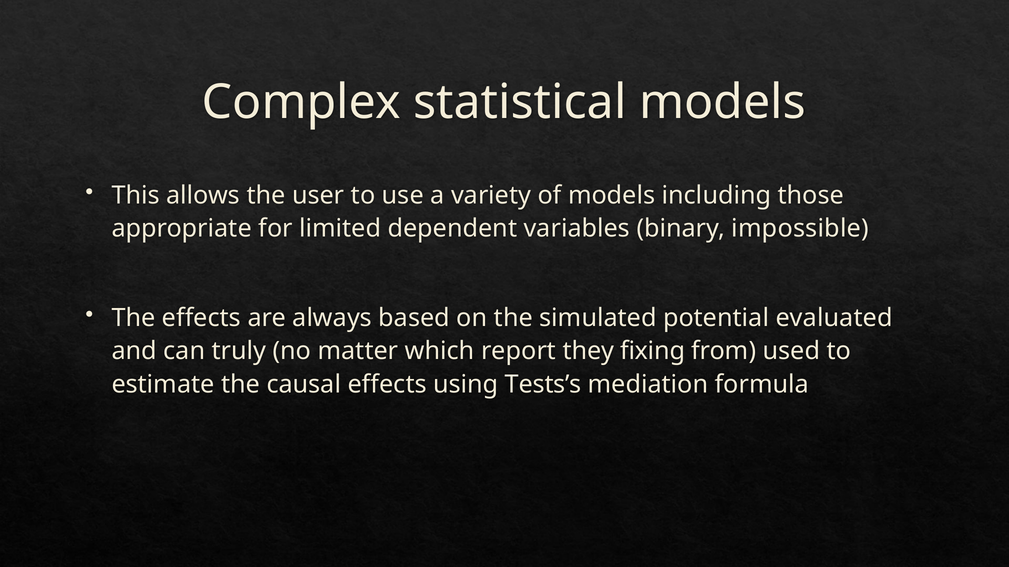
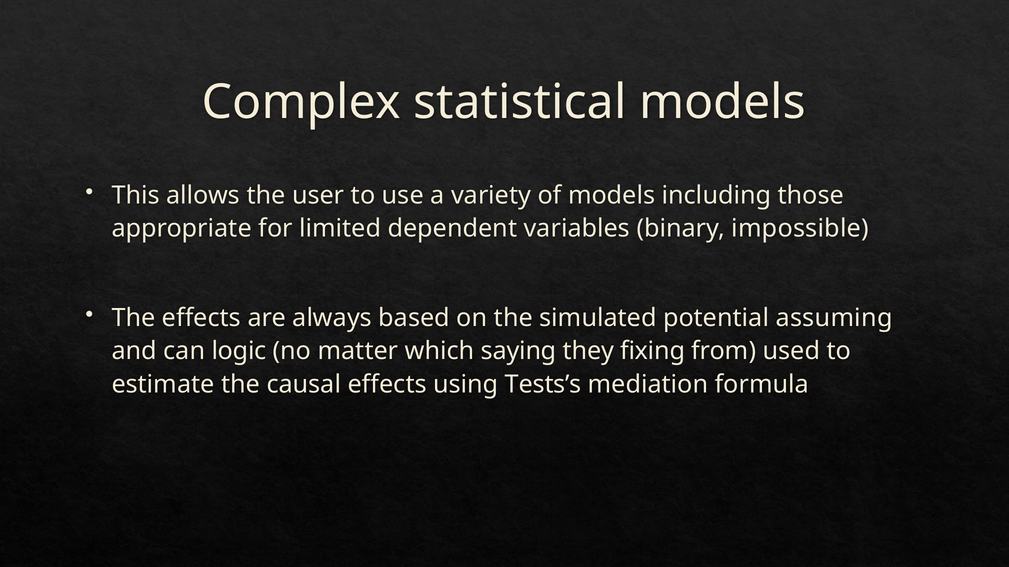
evaluated: evaluated -> assuming (834, 318)
truly: truly -> logic (239, 351)
report: report -> saying (519, 351)
